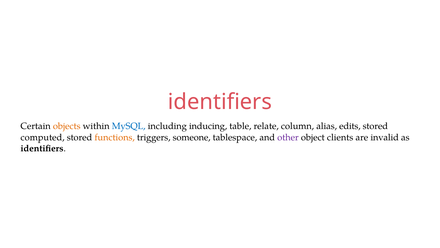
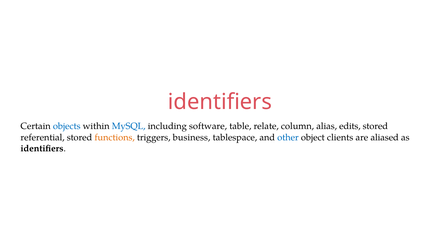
objects colour: orange -> blue (67, 126)
inducing: inducing -> software (208, 126)
computed: computed -> referential (43, 137)
someone: someone -> business (192, 137)
other colour: purple -> blue (288, 137)
invalid: invalid -> aliased (385, 137)
